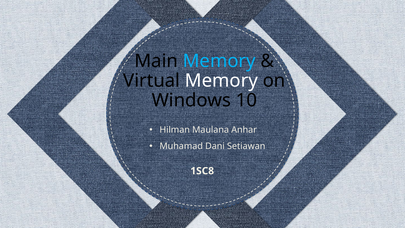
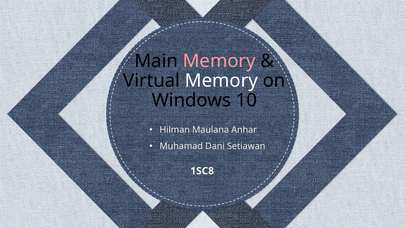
Memory colour: light blue -> pink (219, 61)
